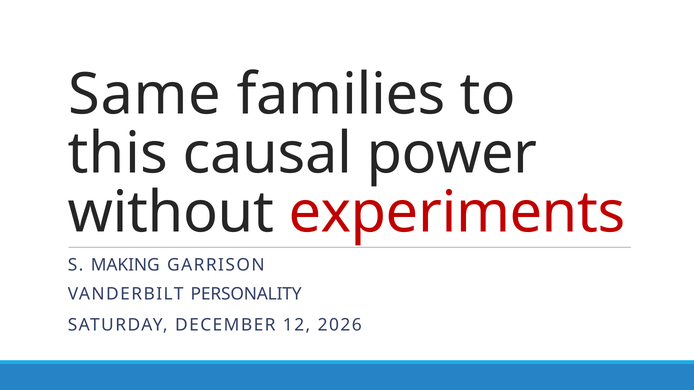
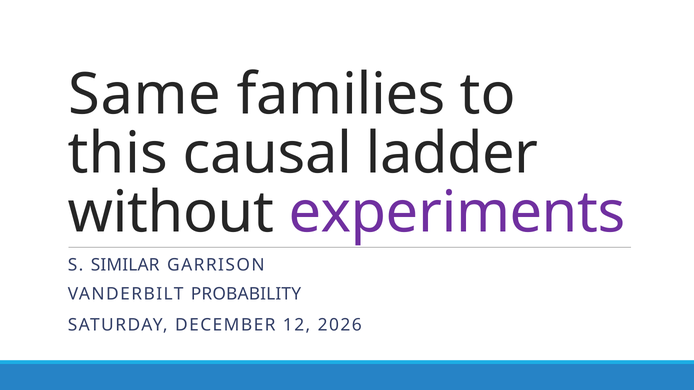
power: power -> ladder (452, 154)
experiments colour: red -> purple (457, 213)
MAKING: MAKING -> SIMILAR (125, 266)
PERSONALITY: PERSONALITY -> PROBABILITY (246, 294)
